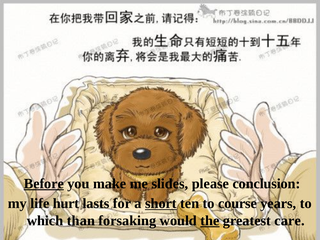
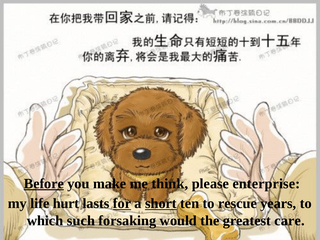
slides: slides -> think (170, 184)
conclusion: conclusion -> enterprise (266, 184)
for underline: none -> present (122, 204)
course: course -> rescue (237, 204)
than: than -> such (81, 221)
the underline: present -> none (210, 221)
